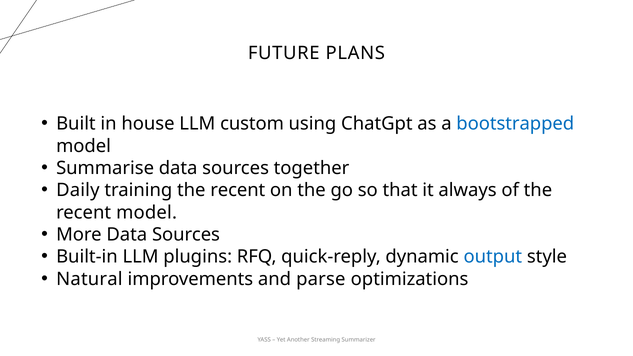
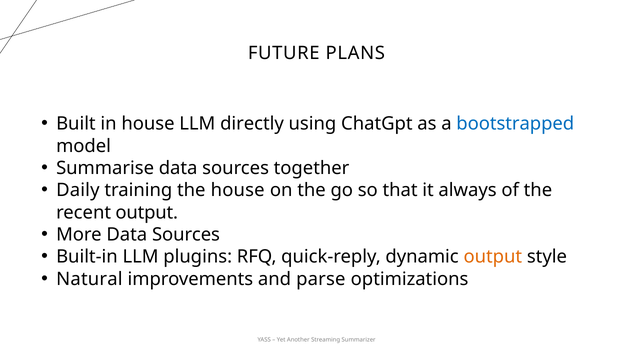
custom: custom -> directly (252, 124)
training the recent: recent -> house (238, 190)
recent model: model -> output (147, 213)
output colour: blue -> orange (493, 257)
